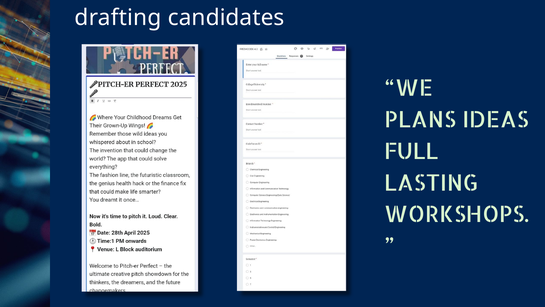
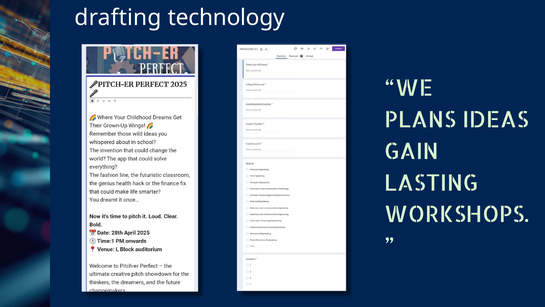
candidates: candidates -> technology (226, 18)
FULL: FULL -> GAIN (411, 151)
